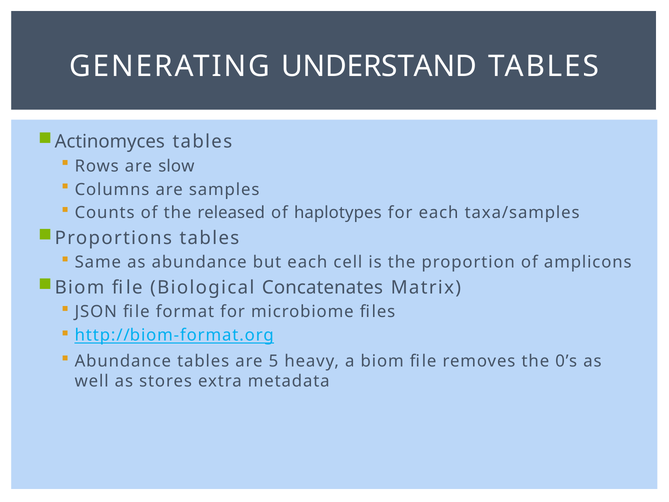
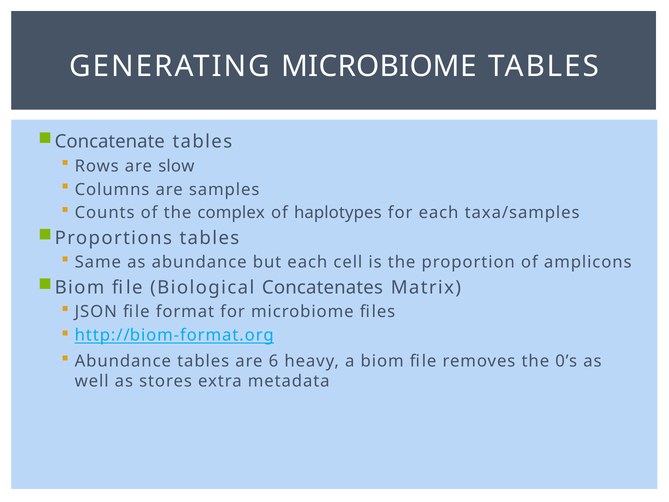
GENERATING UNDERSTAND: UNDERSTAND -> MICROBIOME (379, 67)
Actinomyces: Actinomyces -> Concatenate (110, 142)
released: released -> complex (231, 213)
5: 5 -> 6 (273, 361)
